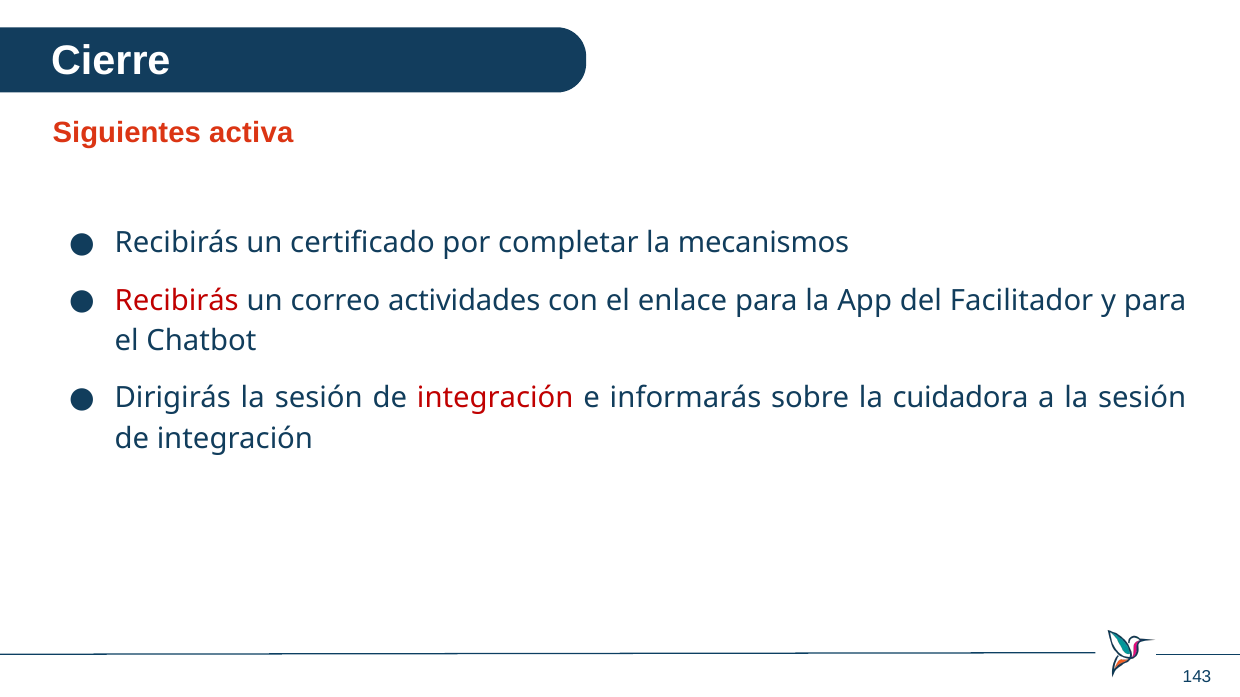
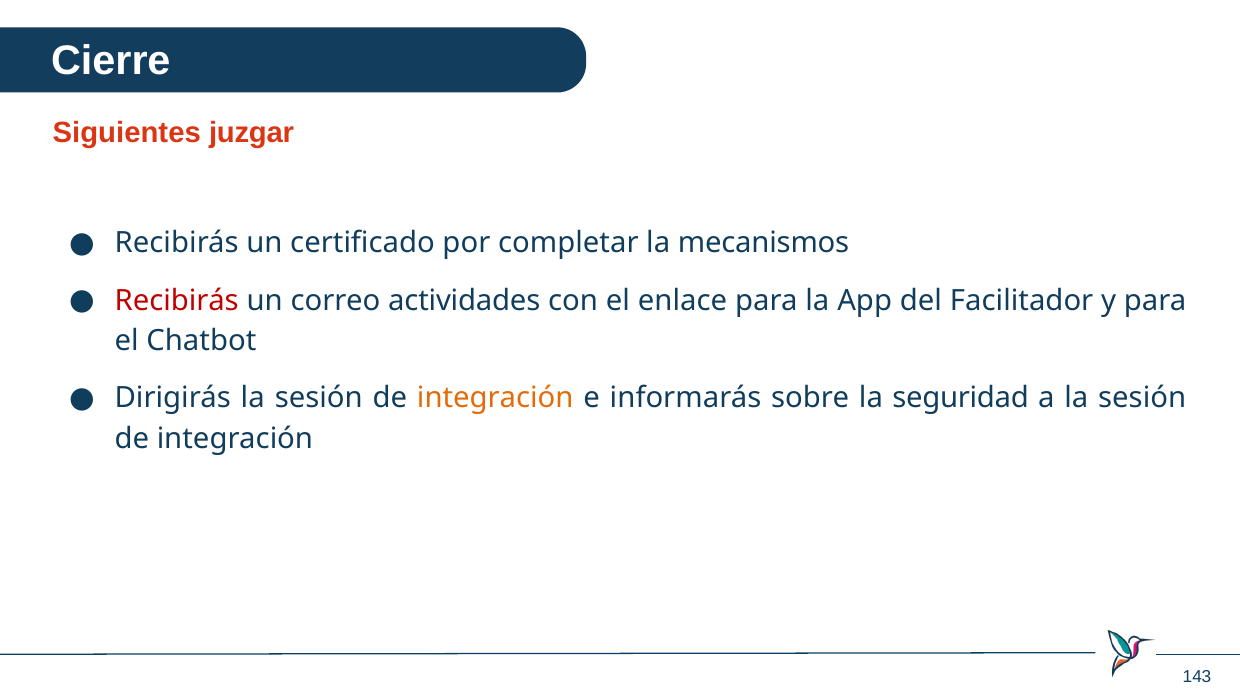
activa: activa -> juzgar (251, 133)
integración colour: red -> orange (495, 399)
cuidadora: cuidadora -> seguridad (961, 399)
